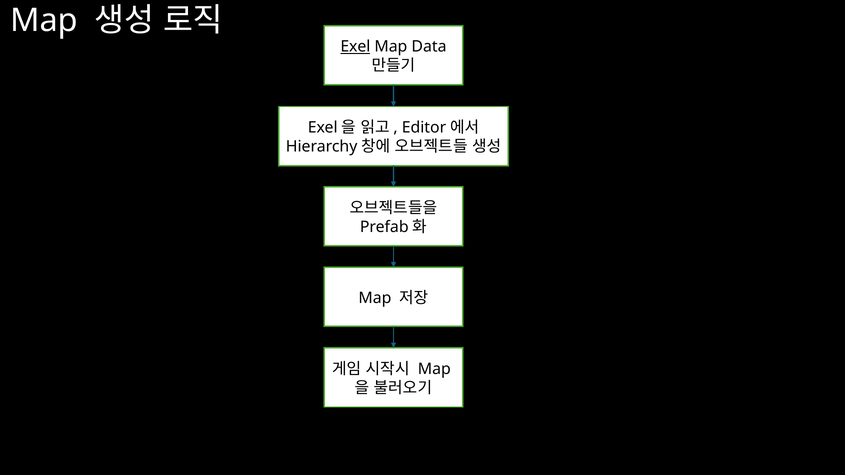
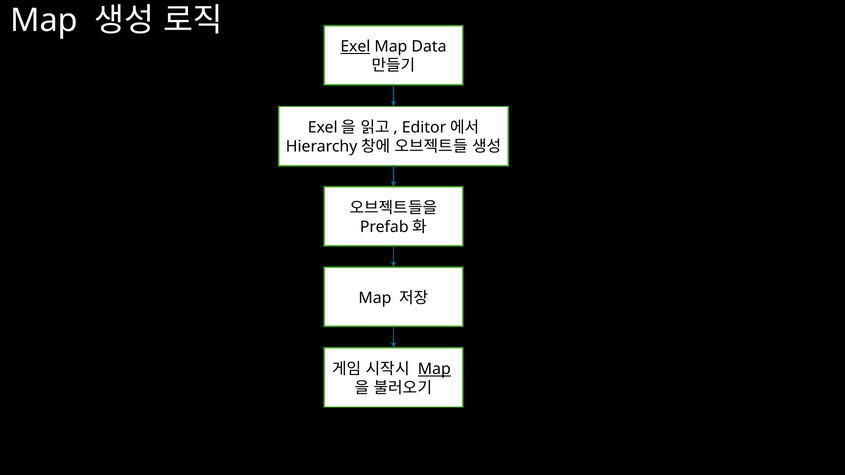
Map underline: none -> present (434, 369)
